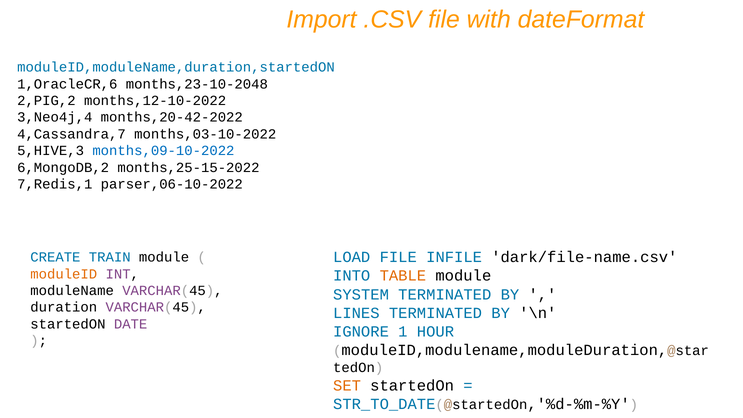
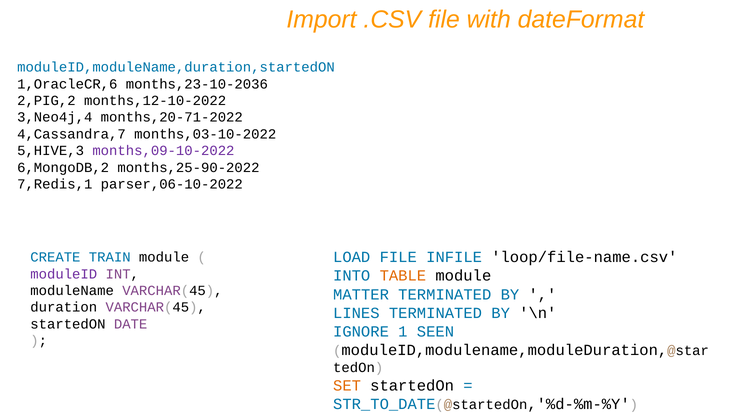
months,23-10-2048: months,23-10-2048 -> months,23-10-2036 (197, 84)
months,20-42-2022: months,20-42-2022 -> months,20-71-2022 (172, 117)
months,09-10-2022 colour: blue -> purple (163, 151)
months,25-15-2022: months,25-15-2022 -> months,25-90-2022 (189, 167)
dark/file-name.csv: dark/file-name.csv -> loop/file-name.csv (584, 257)
moduleID colour: orange -> purple (64, 274)
SYSTEM: SYSTEM -> MATTER (361, 294)
HOUR: HOUR -> SEEN (435, 332)
